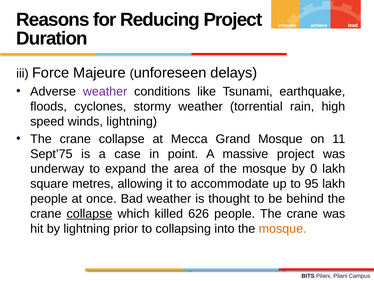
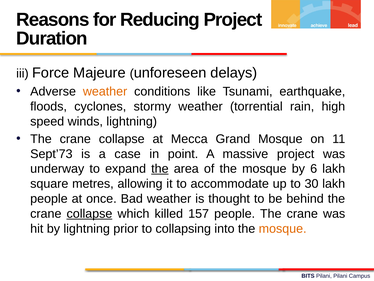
weather colour: purple -> orange (105, 91)
Sept’75: Sept’75 -> Sept’73 (51, 154)
the underline: none -> present (160, 169)
0: 0 -> 6 (314, 169)
95: 95 -> 30 (312, 184)
626: 626 -> 157 (199, 213)
